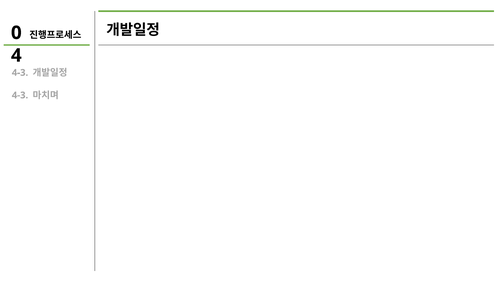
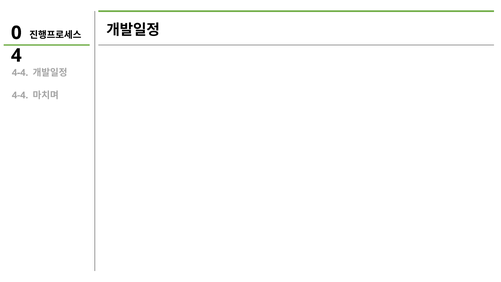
4-3: 4-3 -> 4-4 (20, 73)
4-3: 4-3 -> 4-4 (20, 95)
